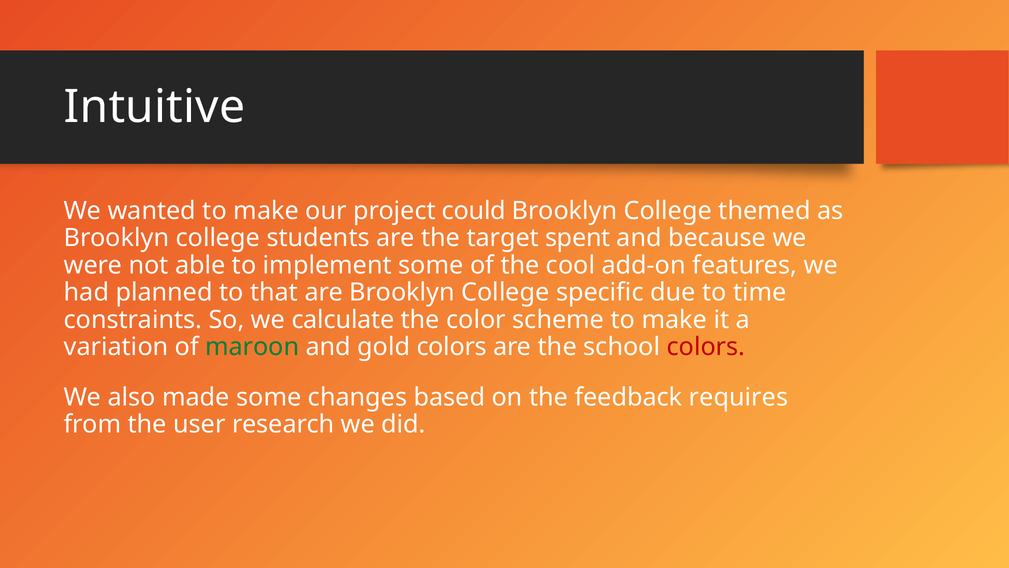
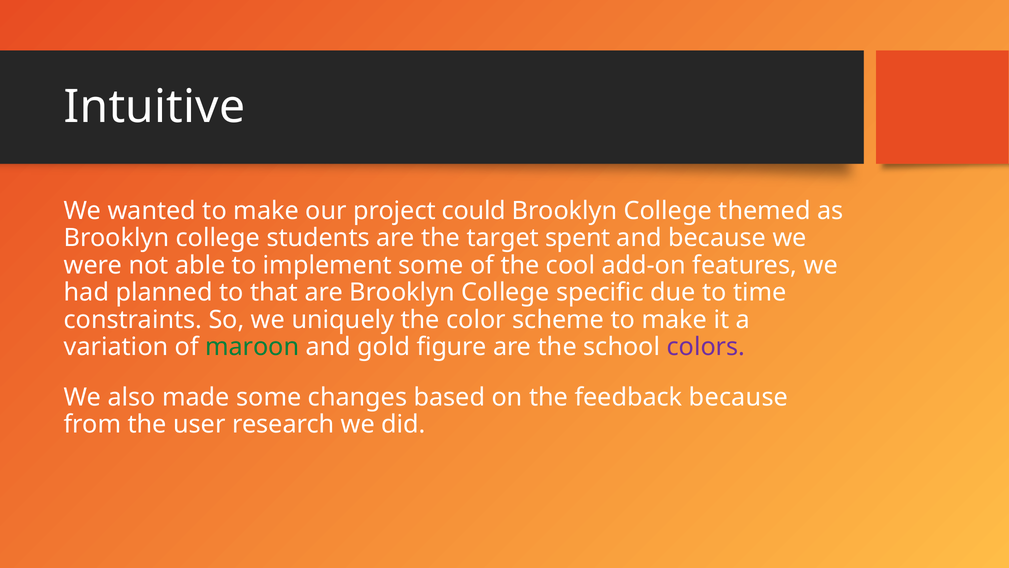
calculate: calculate -> uniquely (343, 320)
gold colors: colors -> figure (452, 347)
colors colour: red -> purple (706, 347)
feedback requires: requires -> because (739, 397)
